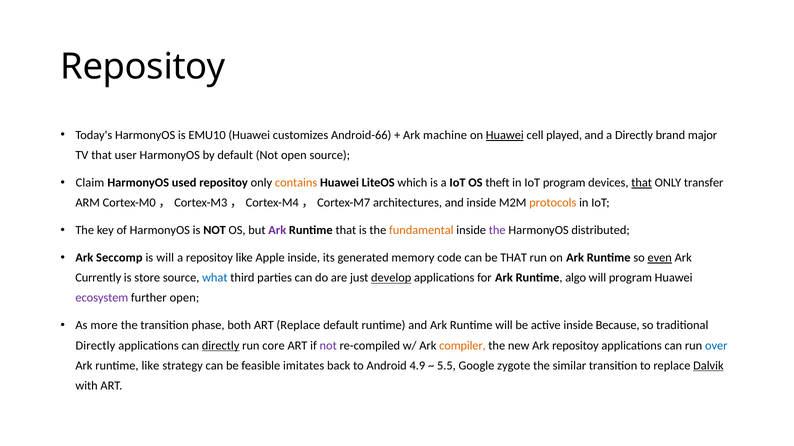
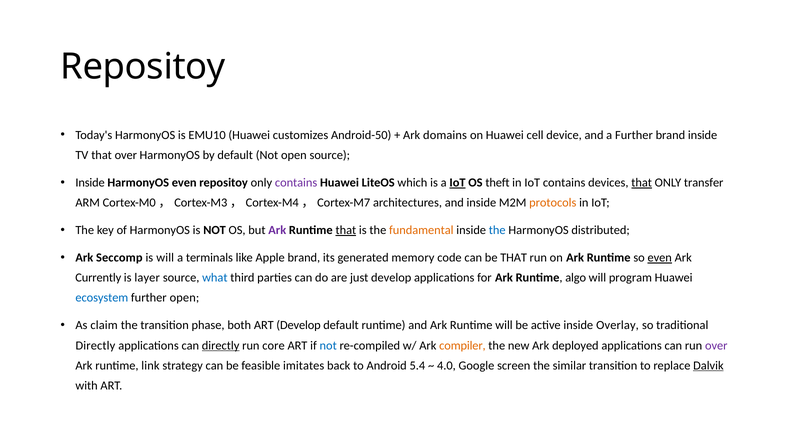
Android-66: Android-66 -> Android-50 (361, 135)
machine: machine -> domains (445, 135)
Huawei underline: present -> none (505, 135)
played: played -> device (564, 135)
a Directly: Directly -> Further (634, 135)
brand major: major -> inside (703, 135)
that user: user -> over (126, 155)
Claim: Claim -> Inside (90, 183)
HarmonyOS used: used -> even (184, 183)
contains colour: orange -> purple (296, 183)
IoT underline: none -> present (458, 183)
IoT program: program -> contains (564, 183)
that underline: none -> present (346, 231)
the colour: purple -> blue (497, 231)
a repositoy: repositoy -> terminals (209, 258)
Apple inside: inside -> brand (304, 258)
store: store -> layer (147, 278)
develop underline: present -> none (391, 278)
ecosystem colour: purple -> blue (102, 298)
more: more -> claim (104, 326)
ART Replace: Replace -> Develop (299, 326)
Because: Because -> Overlay (618, 326)
not colour: purple -> blue (328, 346)
Ark repositoy: repositoy -> deployed (575, 346)
over colour: blue -> purple (716, 346)
runtime like: like -> link (150, 366)
4.9: 4.9 -> 5.4 (417, 366)
5.5: 5.5 -> 4.0 (446, 366)
zygote: zygote -> screen (514, 366)
